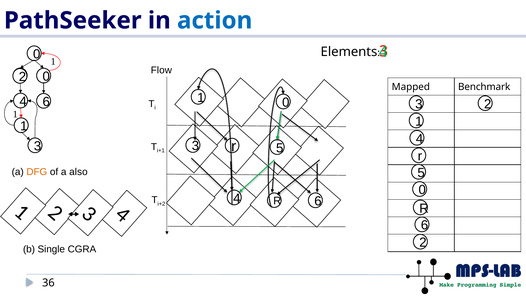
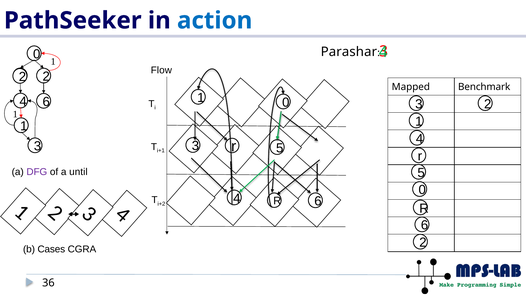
Elements: Elements -> Parashar (349, 52)
0: 0 -> 2 (46, 76)
DFG colour: orange -> purple (37, 172)
also: also -> until (78, 172)
Single: Single -> Cases (51, 249)
